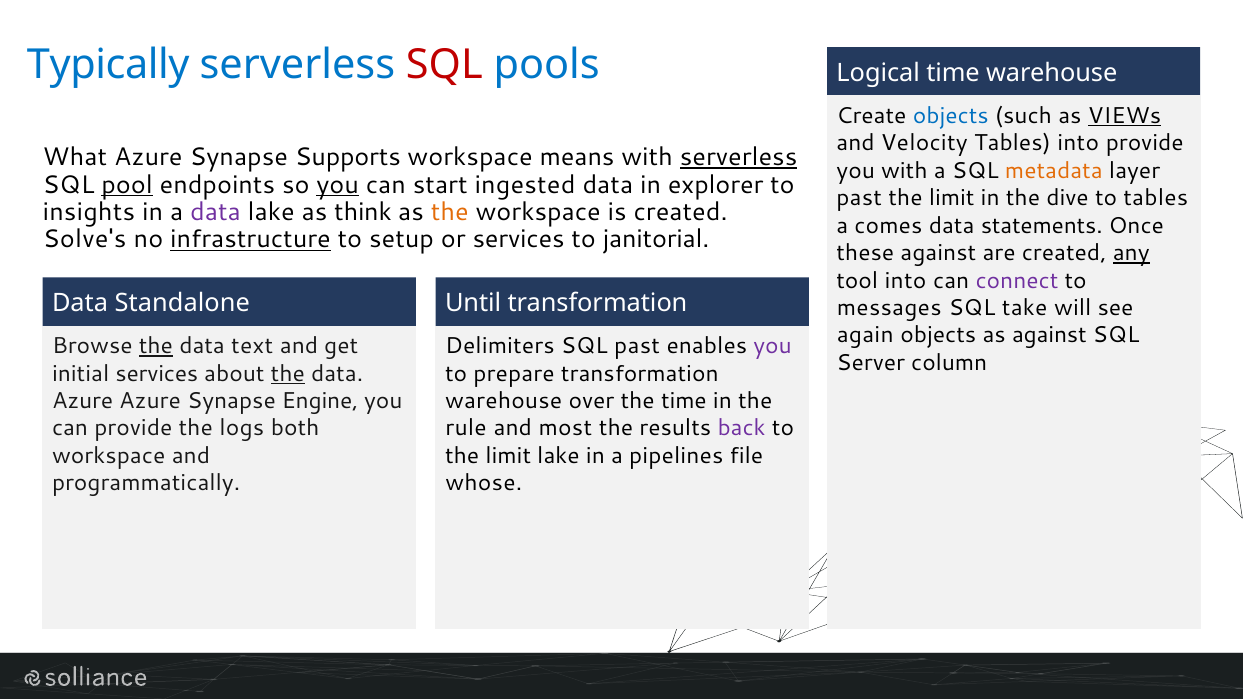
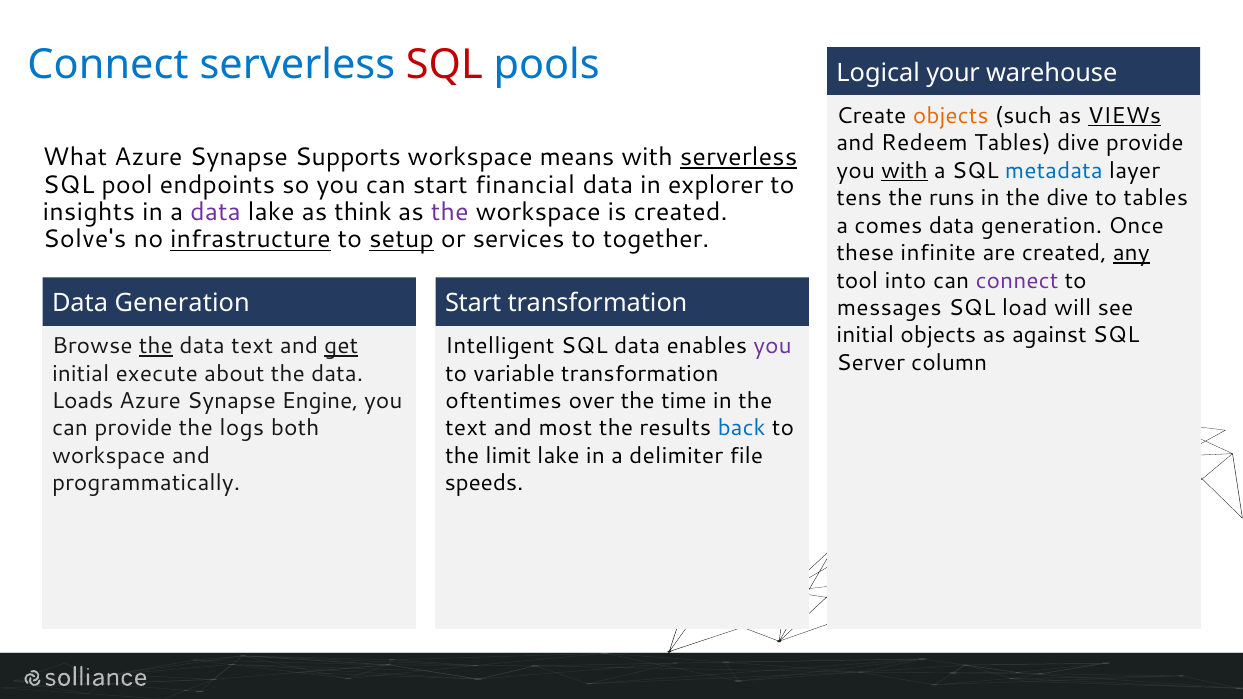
Typically: Typically -> Connect (108, 64)
Logical time: time -> your (953, 73)
objects colour: blue -> orange (951, 116)
Velocity: Velocity -> Redeem (924, 143)
Tables into: into -> dive (1078, 143)
with underline: none -> present (904, 171)
metadata colour: orange -> blue (1054, 171)
pool underline: present -> none (127, 185)
you underline: present -> none (338, 185)
ingested: ingested -> financial (525, 185)
past: past -> tens (859, 198)
limit: limit -> runs (952, 198)
the colour: orange -> purple (450, 212)
statements: statements -> generation (1041, 226)
setup underline: none -> present (402, 239)
janitorial: janitorial -> together (656, 239)
these against: against -> infinite (938, 253)
Standalone: Standalone -> Generation (182, 303)
Until: Until -> Start (473, 303)
take: take -> load (1025, 308)
again: again -> initial (865, 335)
get underline: none -> present (341, 346)
Delimiters: Delimiters -> Intelligent (500, 346)
SQL past: past -> data (637, 346)
initial services: services -> execute (157, 374)
the underline: present -> none (288, 374)
prepare: prepare -> variable (514, 374)
Azure: Azure -> Loads (83, 401)
warehouse: warehouse -> oftentimes (504, 401)
rule: rule -> text (466, 428)
back colour: purple -> blue (742, 428)
pipelines: pipelines -> delimiter (676, 456)
whose: whose -> speeds (484, 483)
